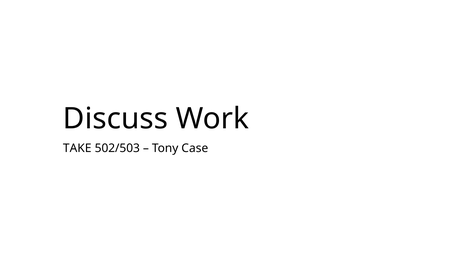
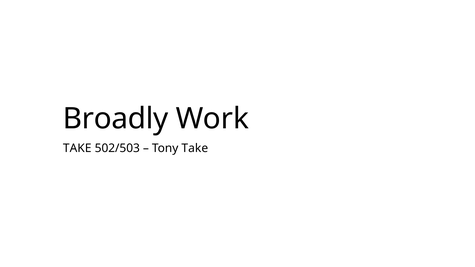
Discuss: Discuss -> Broadly (116, 119)
Tony Case: Case -> Take (195, 148)
